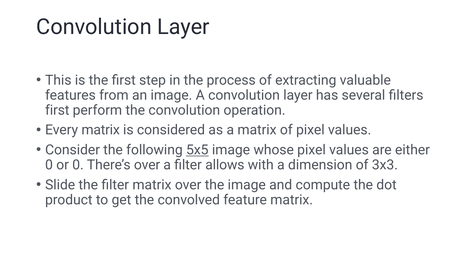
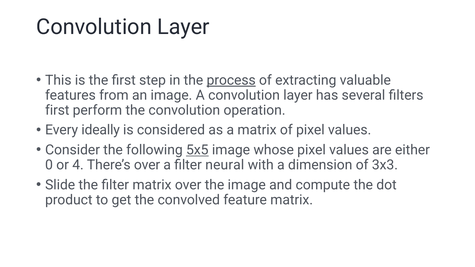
process underline: none -> present (231, 80)
Every matrix: matrix -> ideally (101, 130)
or 0: 0 -> 4 (78, 165)
allows: allows -> neural (225, 165)
